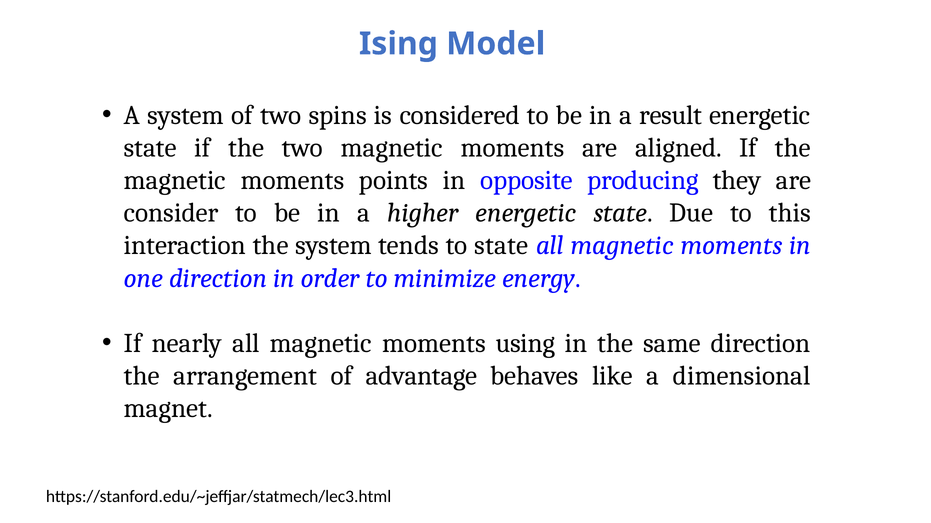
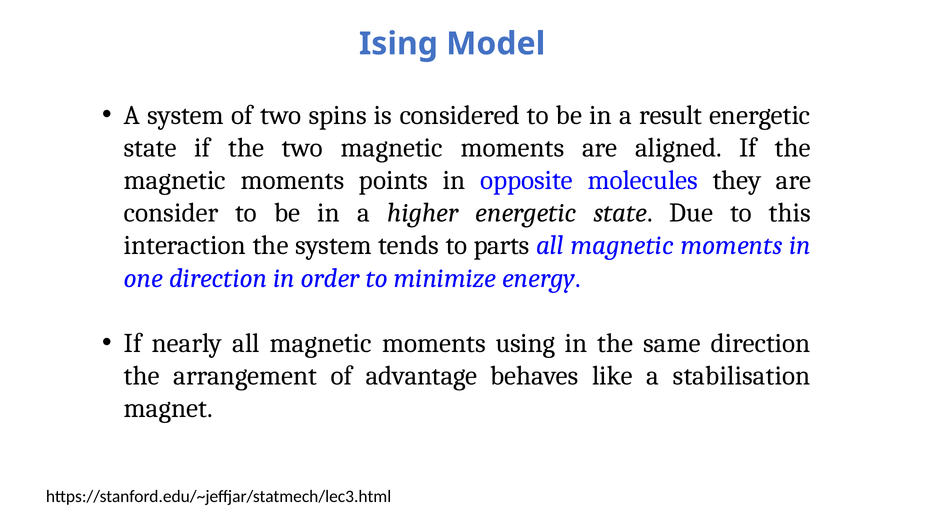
producing: producing -> molecules (643, 181)
to state: state -> parts (502, 246)
dimensional: dimensional -> stabilisation (742, 376)
